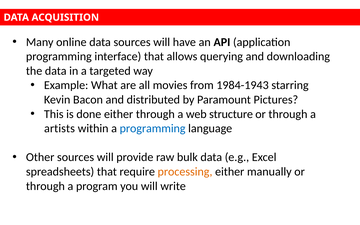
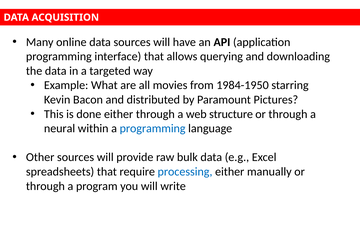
1984-1943: 1984-1943 -> 1984-1950 (243, 85)
artists: artists -> neural (60, 128)
processing colour: orange -> blue (185, 172)
